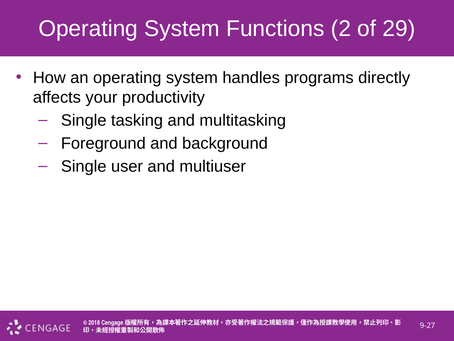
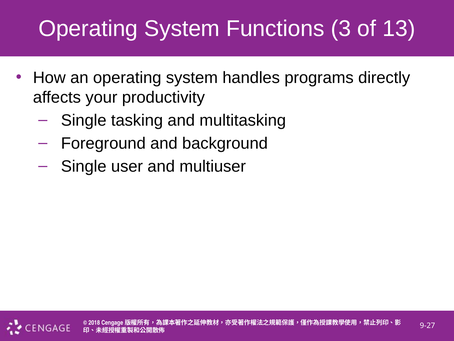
2: 2 -> 3 (341, 29)
29: 29 -> 13 (399, 29)
